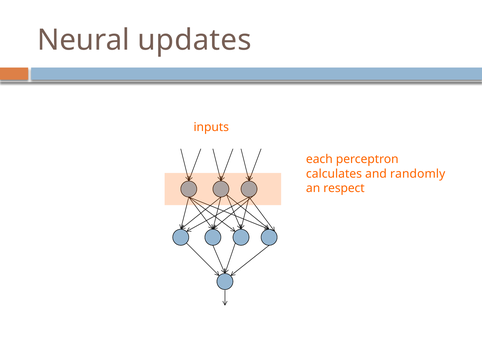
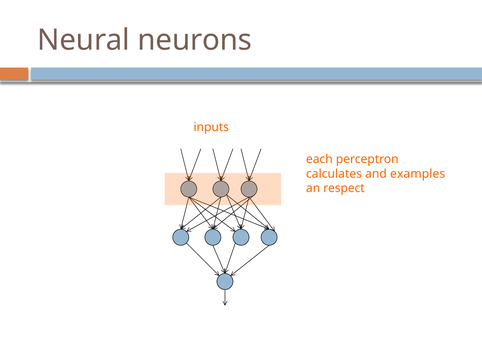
updates: updates -> neurons (195, 40)
randomly: randomly -> examples (418, 174)
